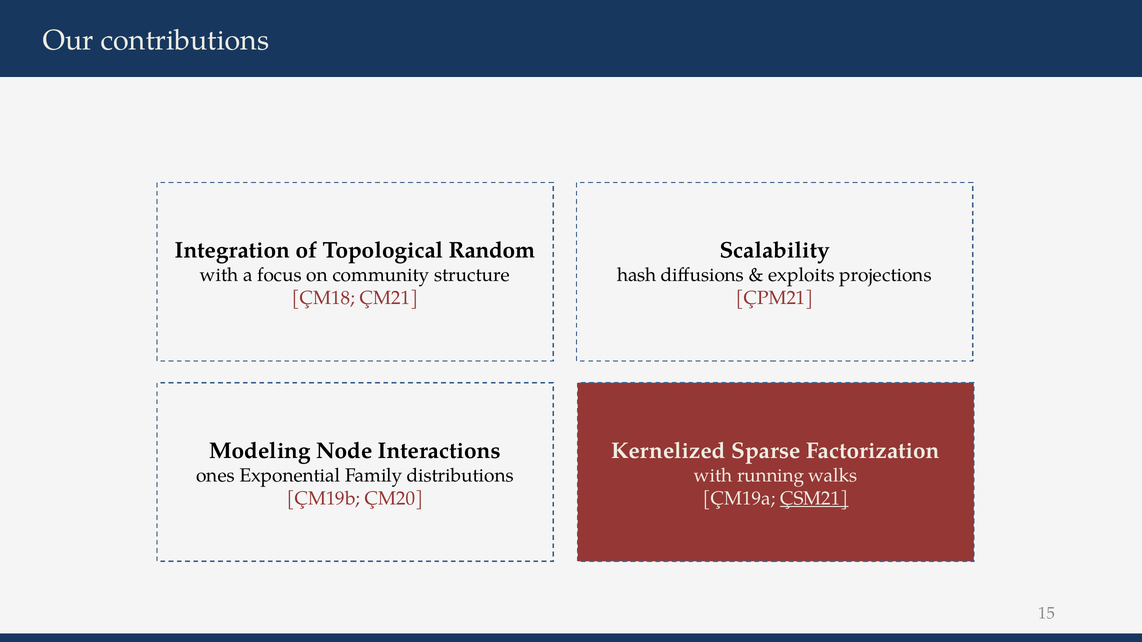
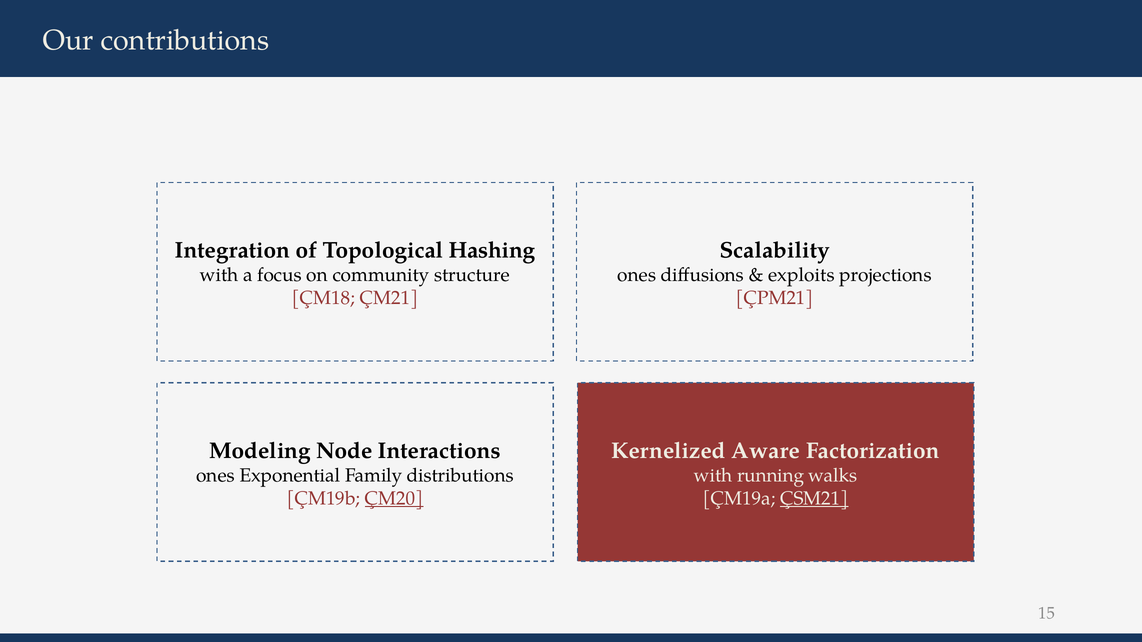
Random: Random -> Hashing (492, 251)
hash: hash -> ones (637, 275)
Sparse: Sparse -> Aware (766, 451)
ÇM20 underline: none -> present (394, 499)
